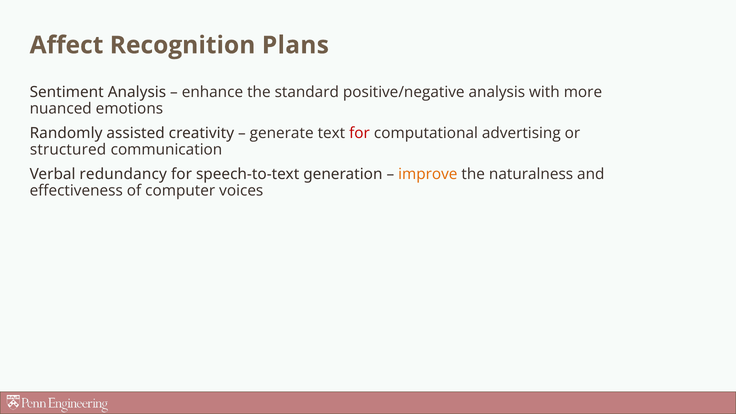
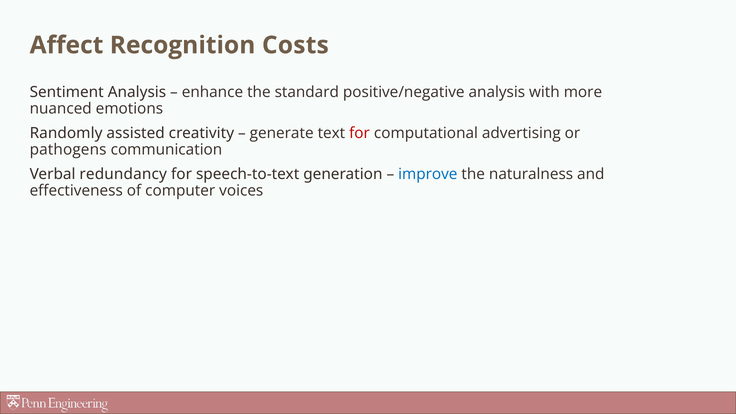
Plans: Plans -> Costs (295, 45)
structured: structured -> pathogens (68, 150)
improve colour: orange -> blue (428, 174)
